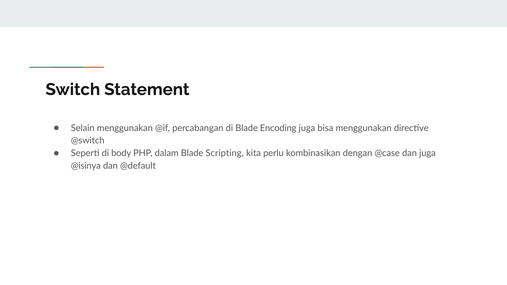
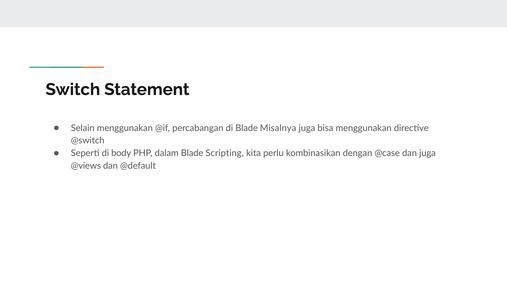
Encoding: Encoding -> Misalnya (278, 128)
@isinya: @isinya -> @views (86, 166)
